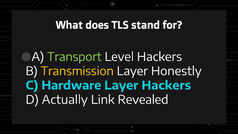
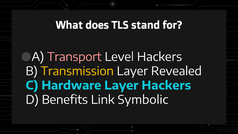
Transport colour: light green -> pink (74, 57)
Honestly: Honestly -> Revealed (176, 71)
Actually: Actually -> Benefits (65, 100)
Revealed: Revealed -> Symbolic (143, 100)
